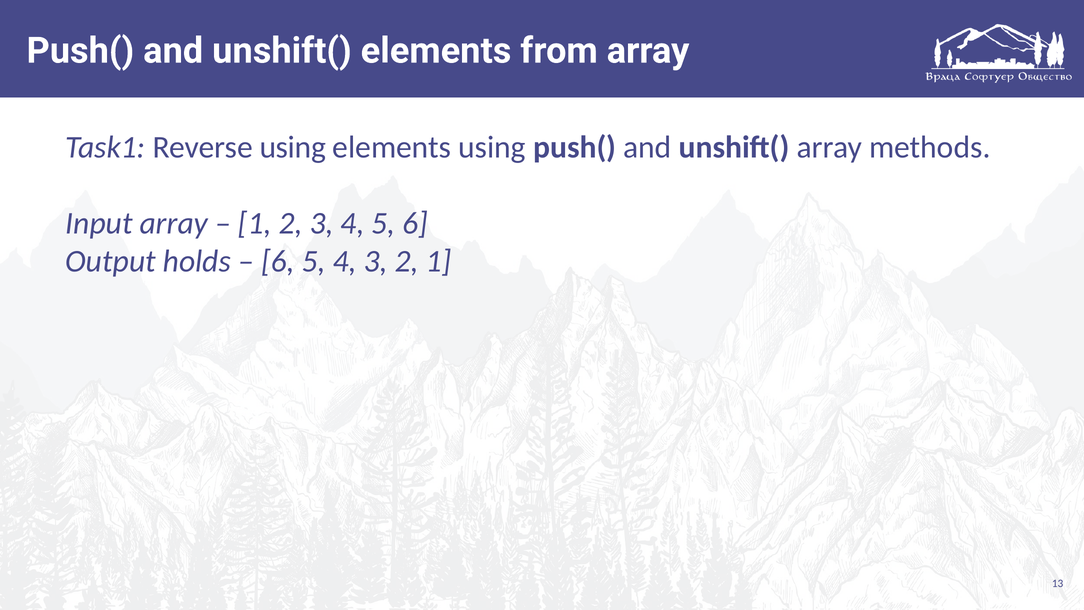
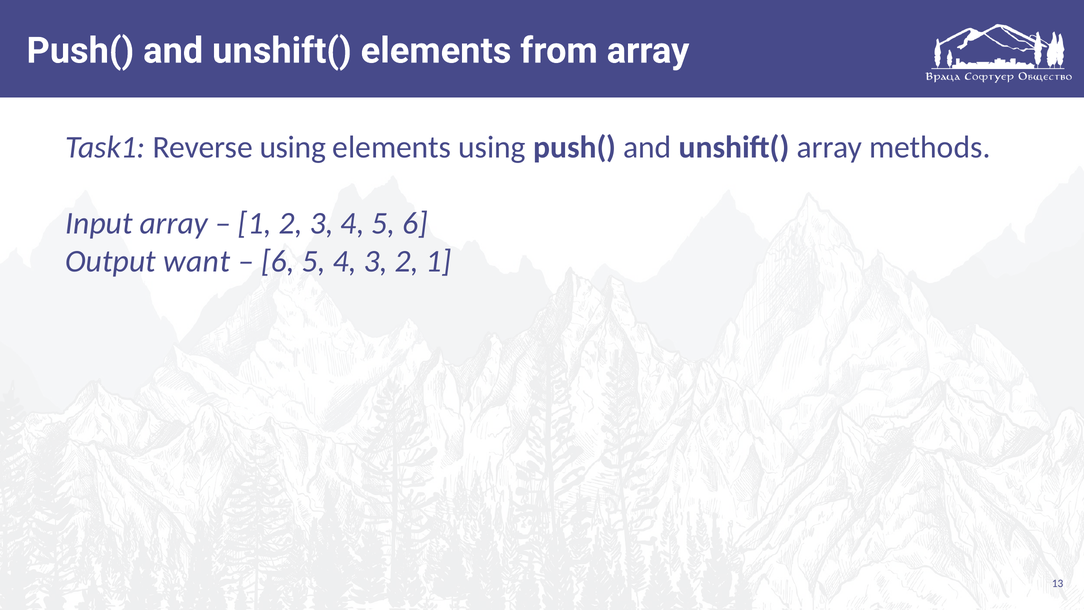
holds: holds -> want (197, 261)
